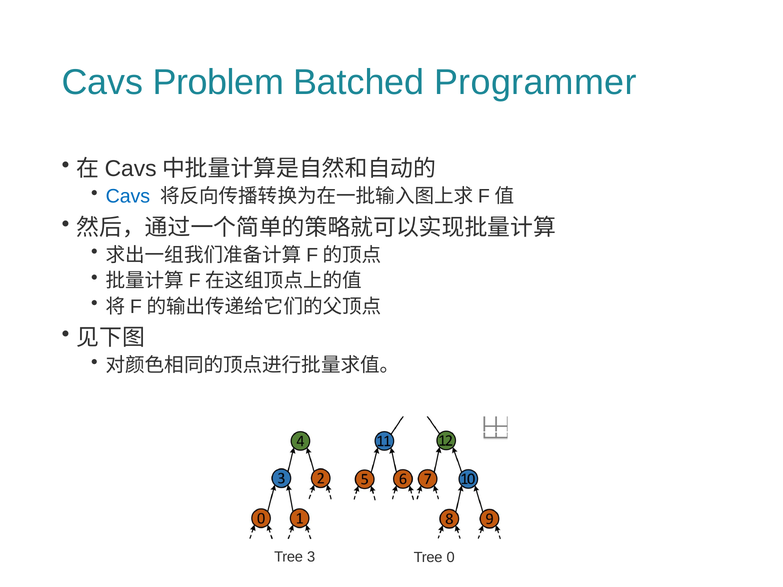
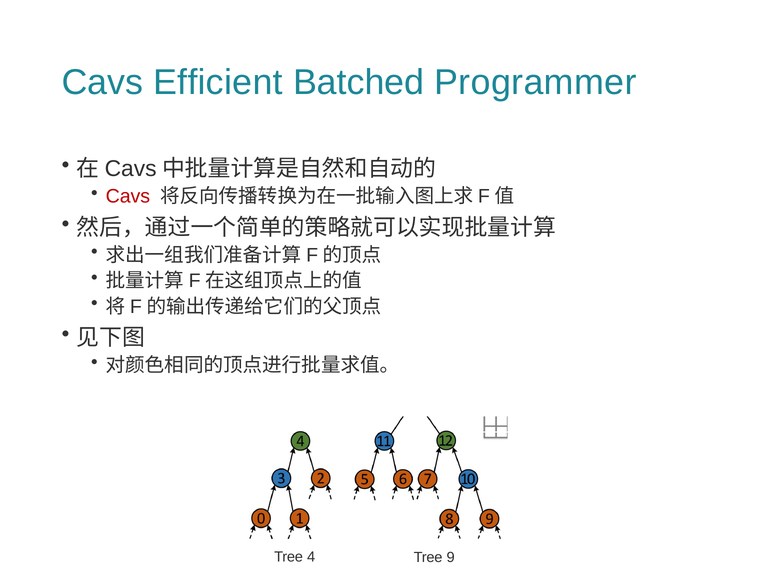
Problem: Problem -> Efficient (218, 83)
Cavs colour: blue -> red (128, 197)
3: 3 -> 4 (311, 557)
0: 0 -> 9 (451, 558)
